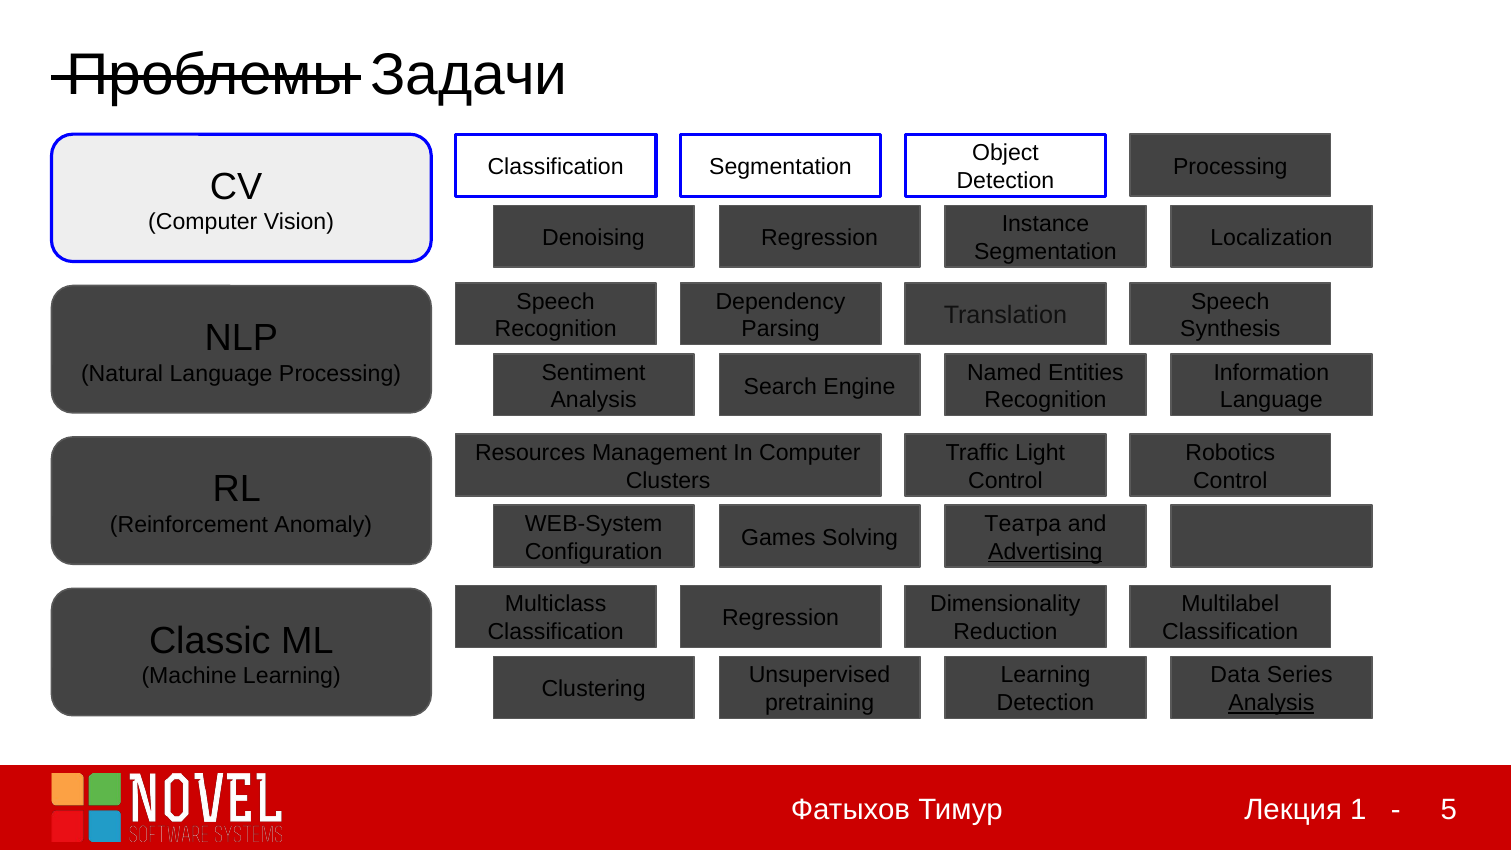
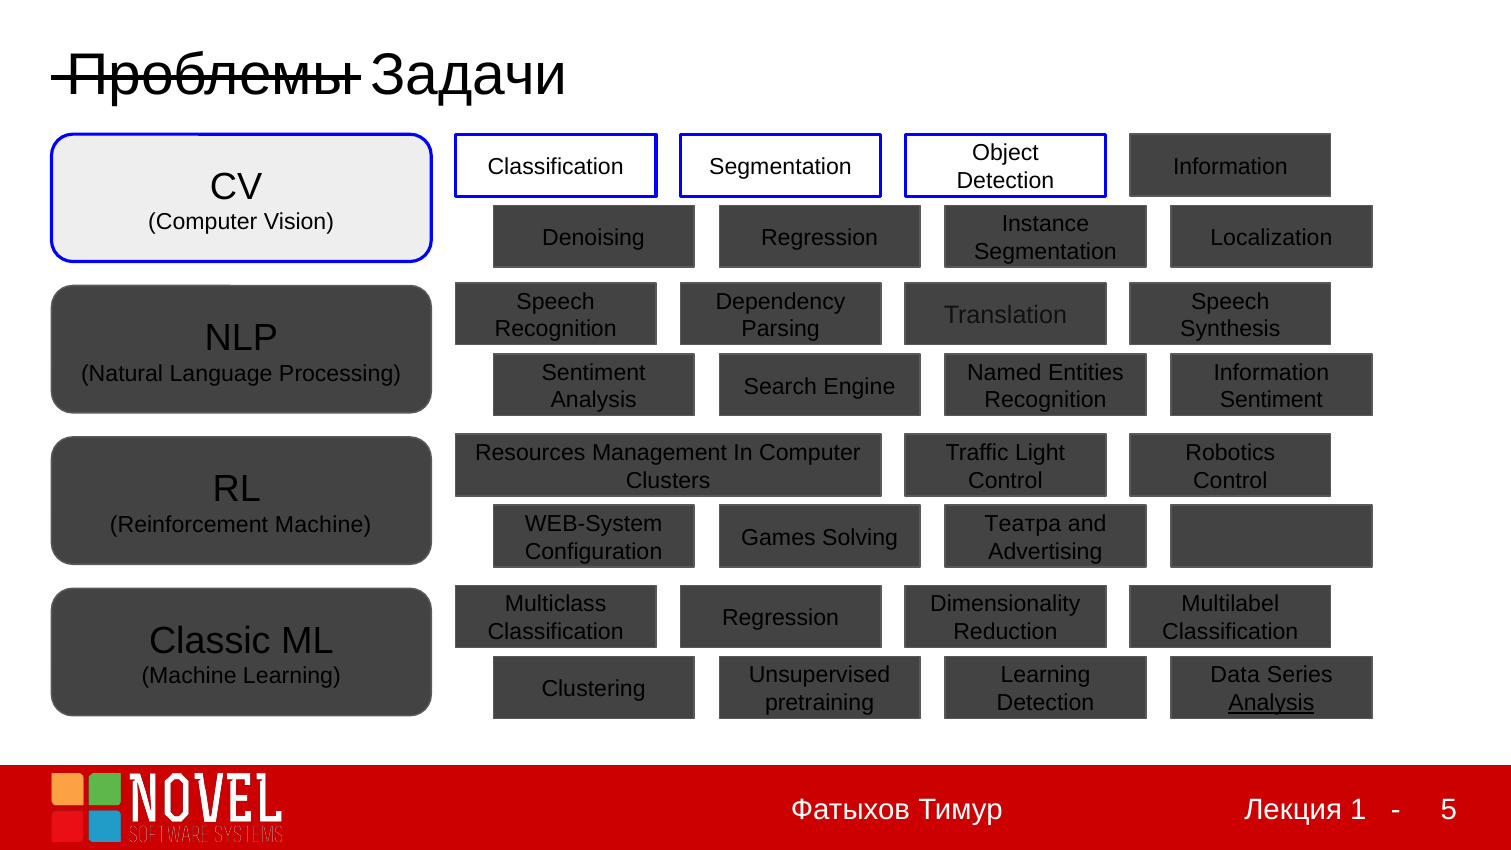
Processing: Processing -> Information (1230, 167)
Language: Language -> Sentiment (1271, 400)
Reinforcement Anomaly: Anomaly -> Machine (323, 525)
Advertising underline: present -> none (1045, 552)
